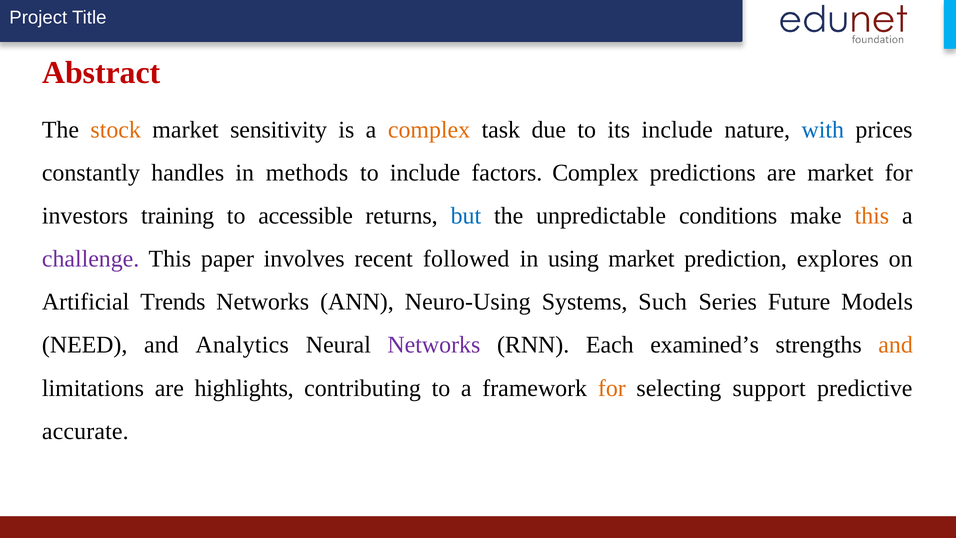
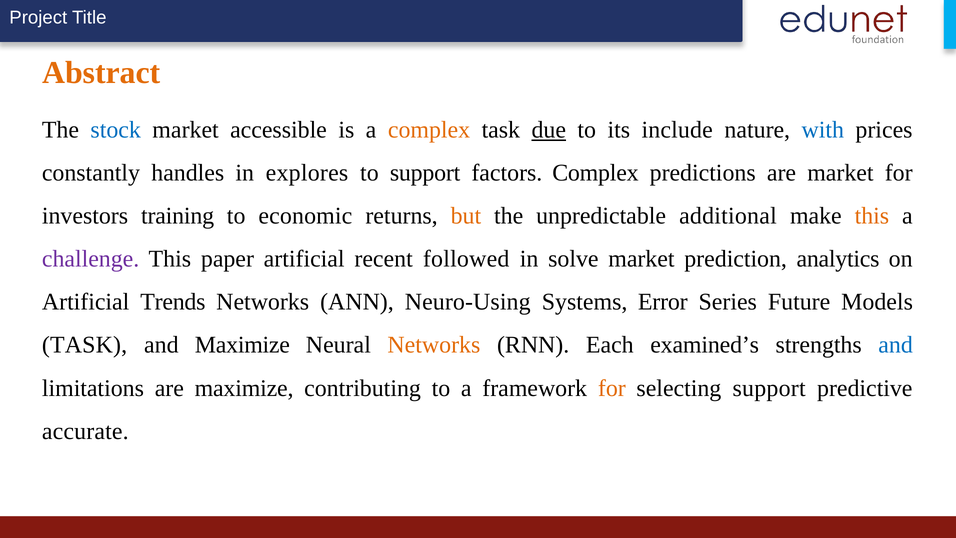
Abstract colour: red -> orange (101, 73)
stock colour: orange -> blue (116, 130)
sensitivity: sensitivity -> accessible (278, 130)
due underline: none -> present (549, 130)
methods: methods -> explores (307, 173)
to include: include -> support (425, 173)
accessible: accessible -> economic (305, 216)
but colour: blue -> orange (466, 216)
conditions: conditions -> additional (728, 216)
paper involves: involves -> artificial (304, 259)
using: using -> solve (573, 259)
explores: explores -> analytics (838, 259)
Such: Such -> Error (663, 302)
NEED: NEED -> TASK (85, 345)
and Analytics: Analytics -> Maximize (242, 345)
Networks colour: purple -> orange (434, 345)
and colour: orange -> blue (896, 345)
are highlights: highlights -> maximize (244, 388)
